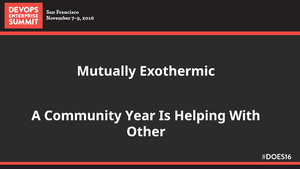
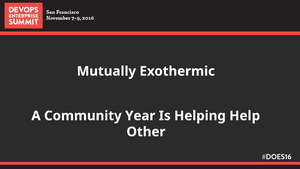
With: With -> Help (245, 116)
